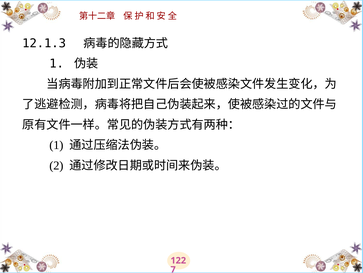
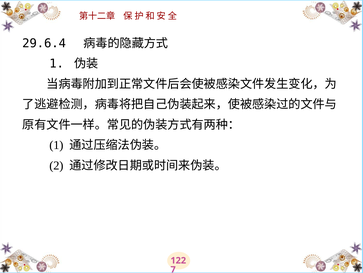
12.1.3: 12.1.3 -> 29.6.4 (44, 43)
